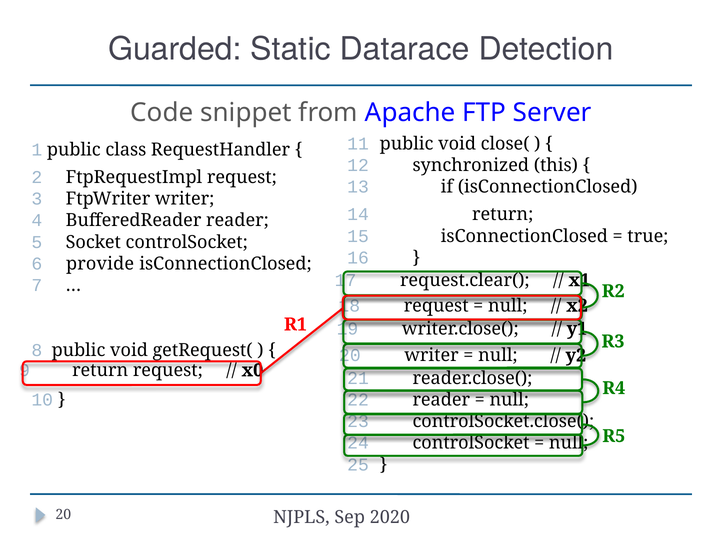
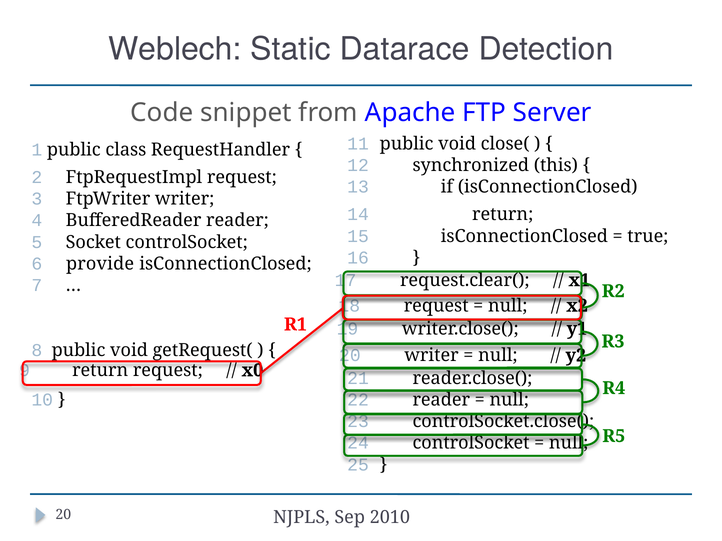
Guarded: Guarded -> Weblech (175, 49)
2020: 2020 -> 2010 (390, 518)
